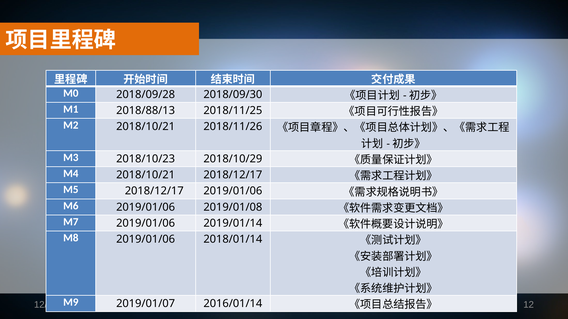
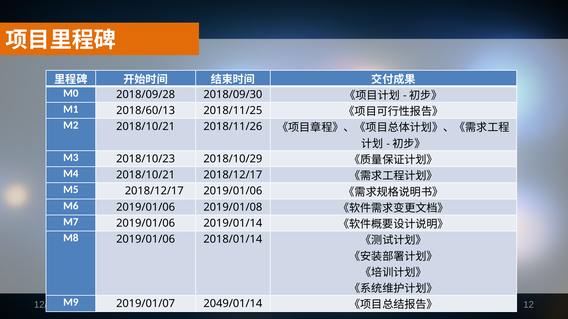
2018/88/13: 2018/88/13 -> 2018/60/13 (146, 111)
2016/01/14: 2016/01/14 -> 2049/01/14 (233, 304)
